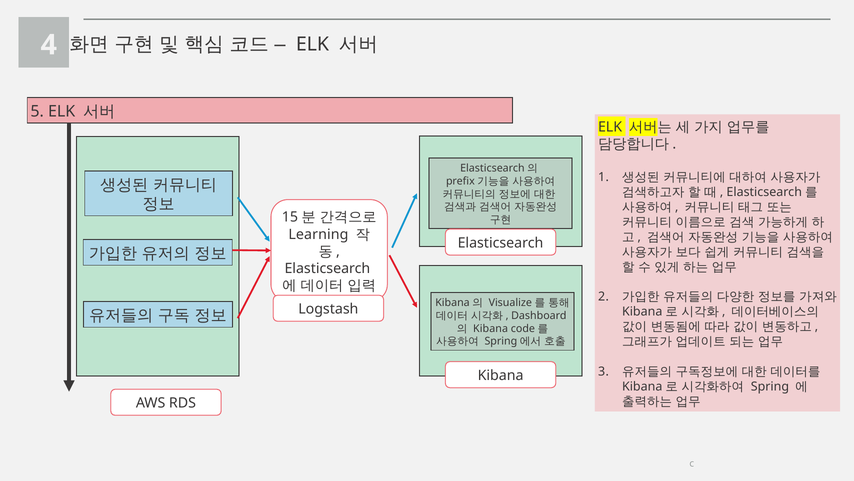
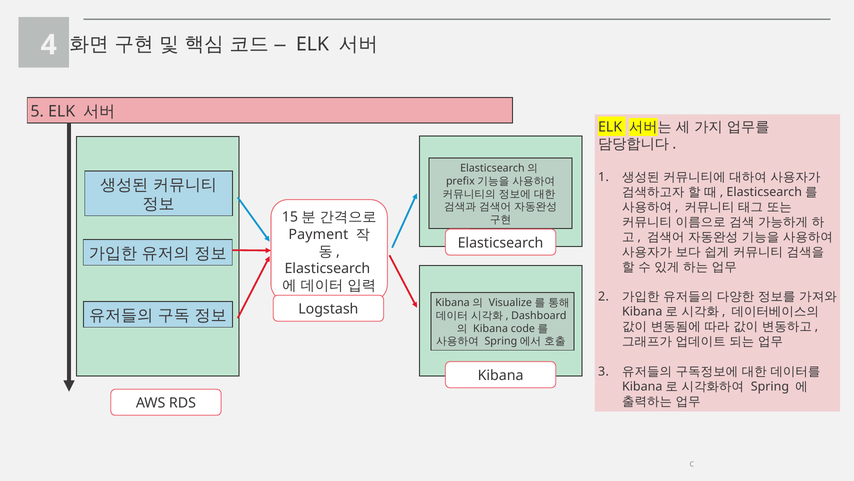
Learning: Learning -> Payment (318, 234)
